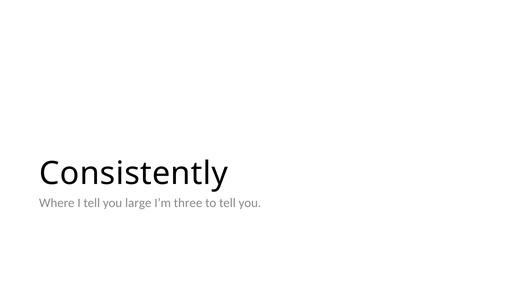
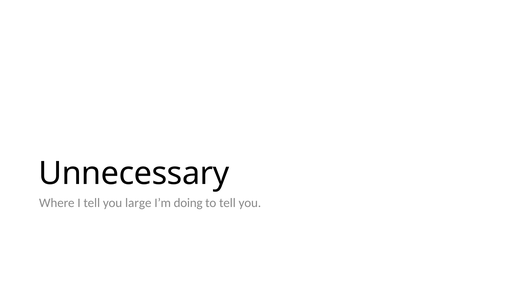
Consistently: Consistently -> Unnecessary (134, 174)
three: three -> doing (188, 203)
